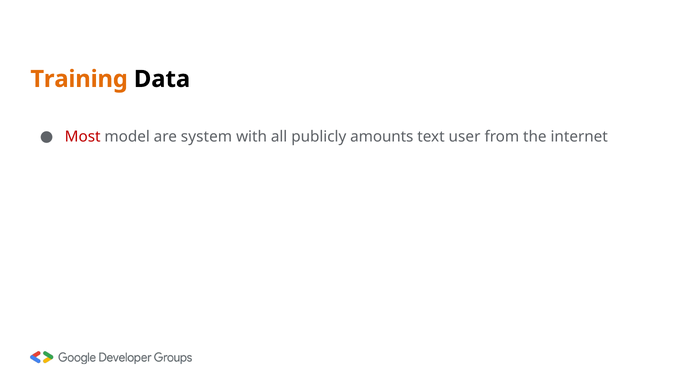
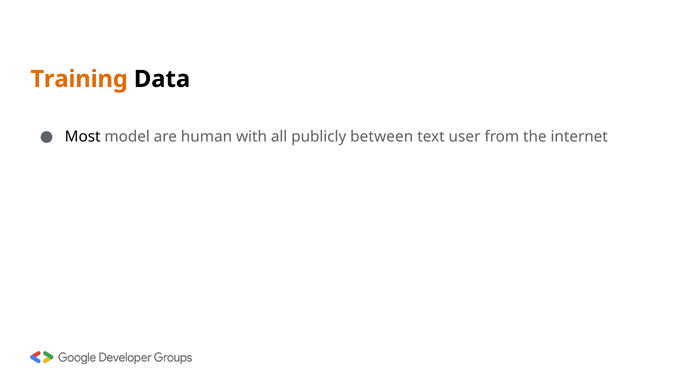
Most colour: red -> black (83, 137)
system: system -> human (207, 137)
amounts: amounts -> between (382, 137)
